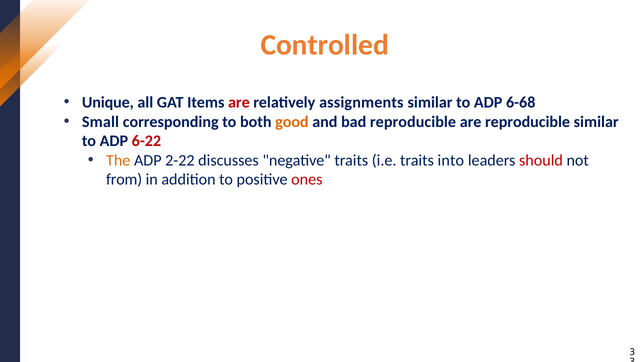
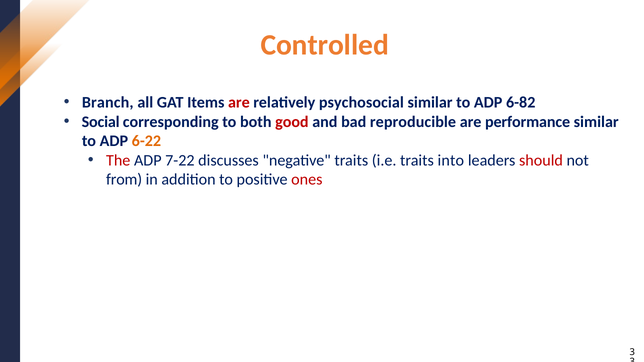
Unique: Unique -> Branch (108, 102)
assignments: assignments -> psychosocial (361, 102)
6-68: 6-68 -> 6-82 (521, 102)
Small: Small -> Social (101, 122)
good colour: orange -> red (292, 122)
are reproducible: reproducible -> performance (528, 122)
6-22 colour: red -> orange (146, 141)
The colour: orange -> red (118, 160)
2-22: 2-22 -> 7-22 (180, 160)
